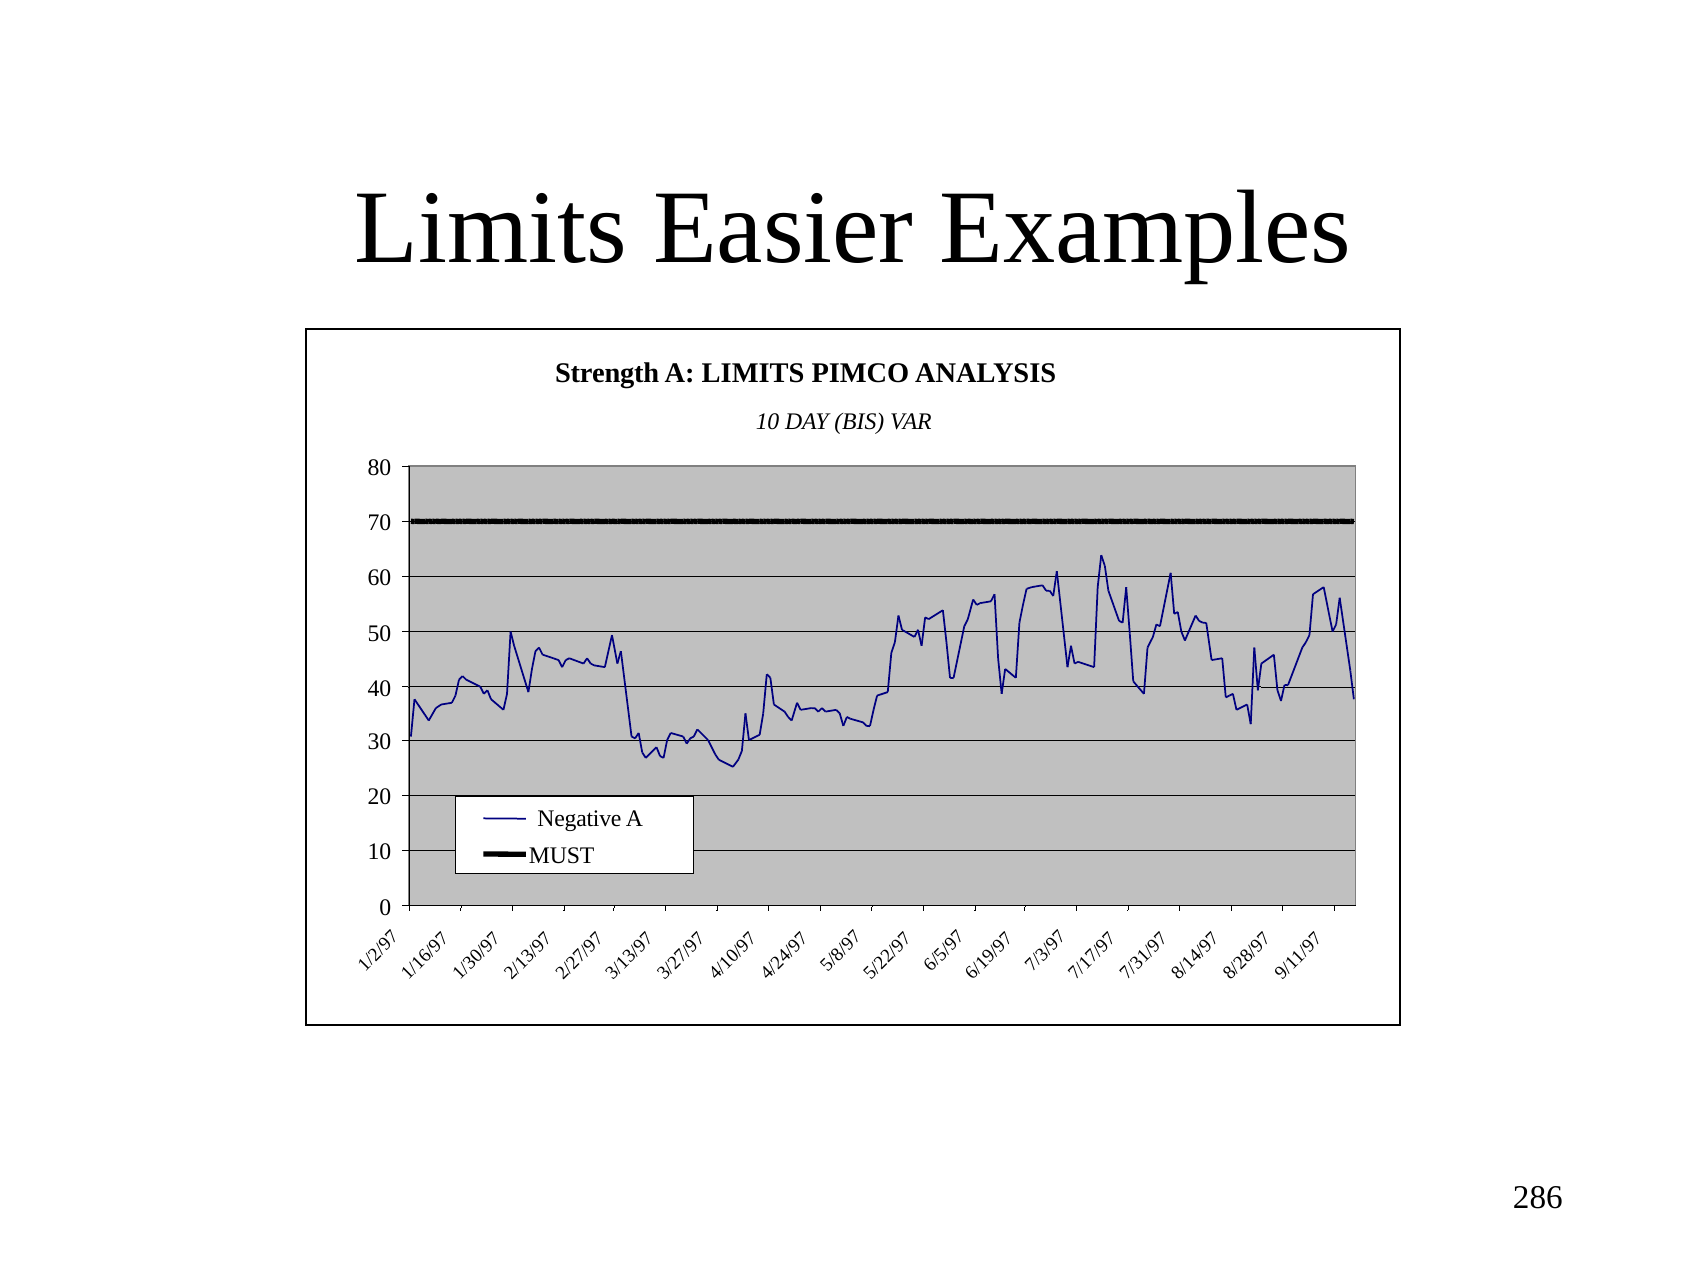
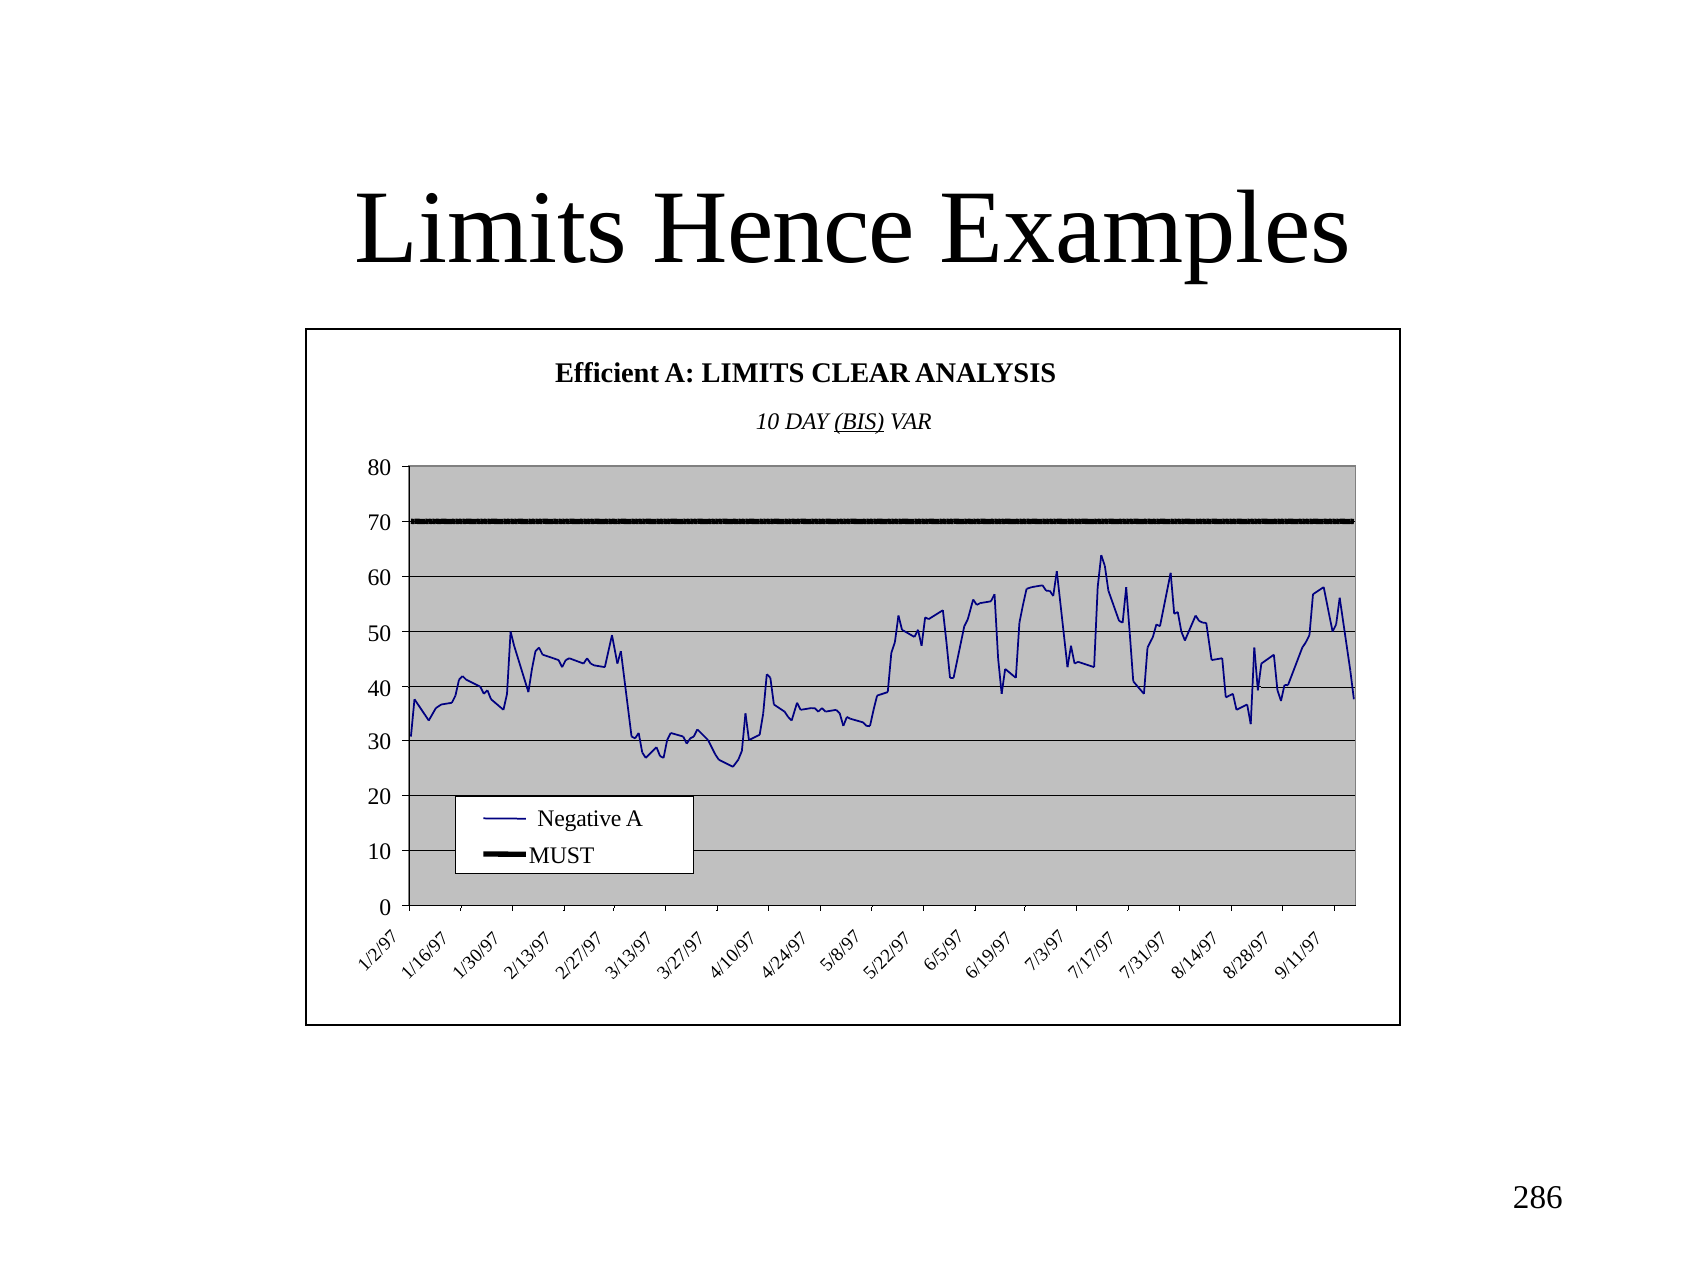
Easier: Easier -> Hence (784, 228)
Strength: Strength -> Efficient (607, 373)
PIMCO: PIMCO -> CLEAR (861, 373)
BIS underline: none -> present (859, 422)
